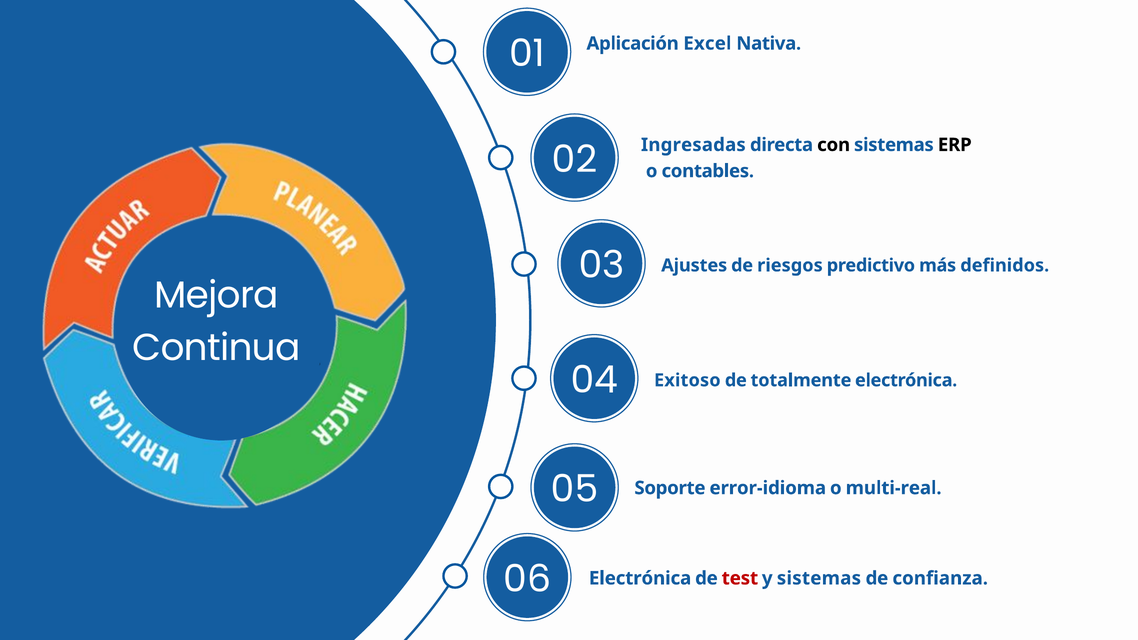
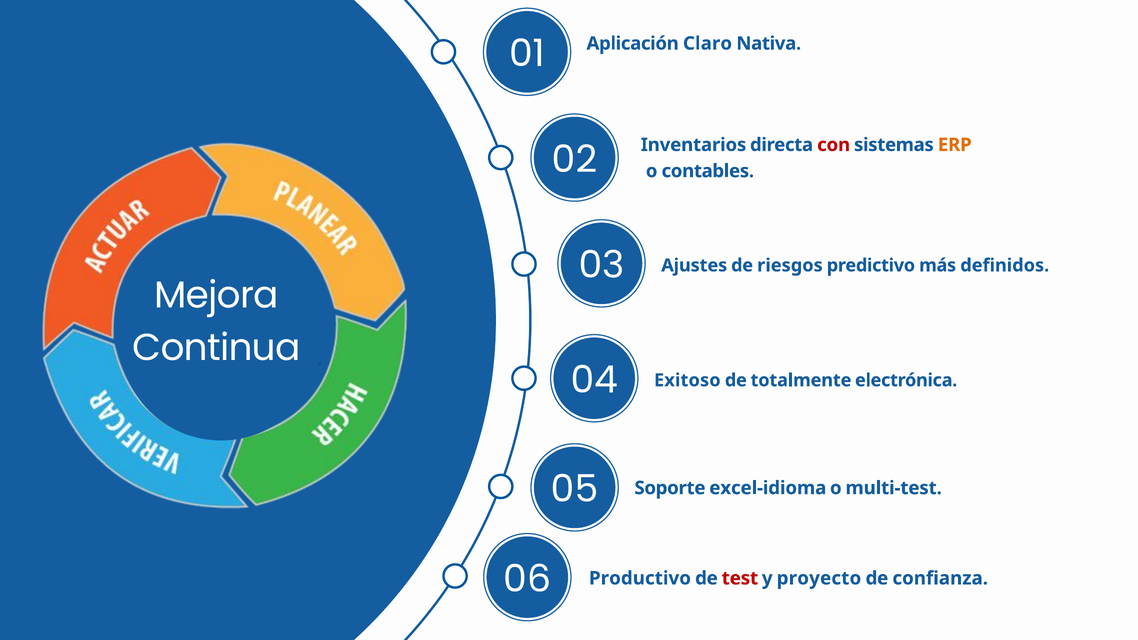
Excel: Excel -> Claro (708, 43)
Ingresadas: Ingresadas -> Inventarios (694, 145)
con colour: black -> red (834, 145)
ERP colour: black -> orange (955, 145)
error-idioma: error-idioma -> excel-idioma (768, 488)
multi-real: multi-real -> multi-test (894, 488)
Electrónica: Electrónica -> Productivo (640, 578)
y sistemas: sistemas -> proyecto (819, 578)
